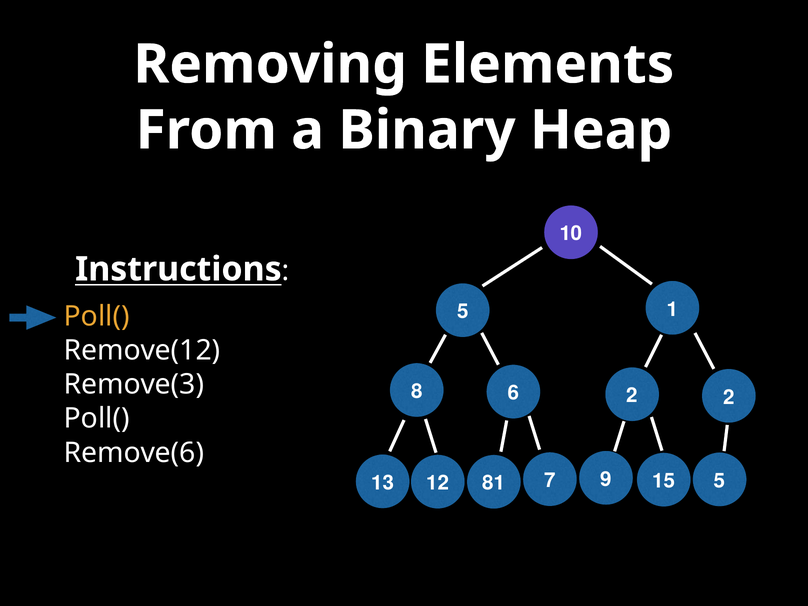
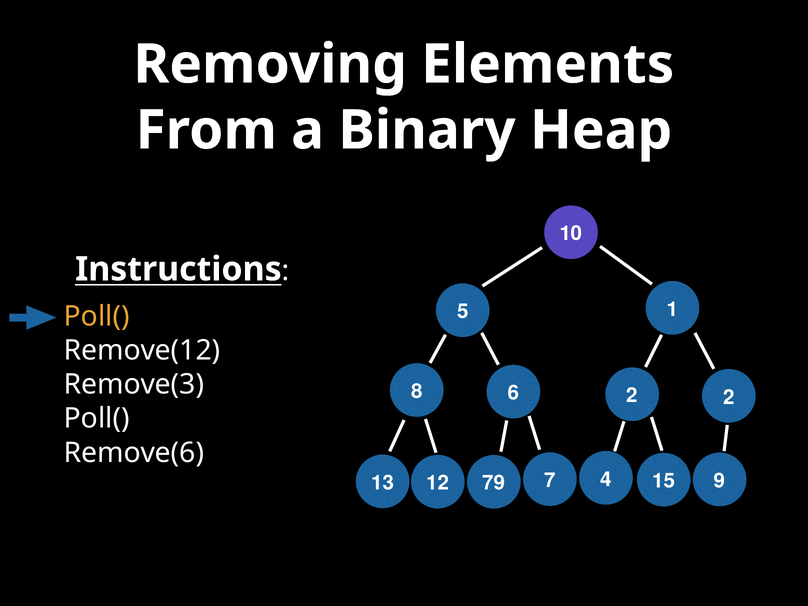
15 5: 5 -> 9 (720, 481)
81: 81 -> 79 (494, 483)
9: 9 -> 4 (606, 479)
